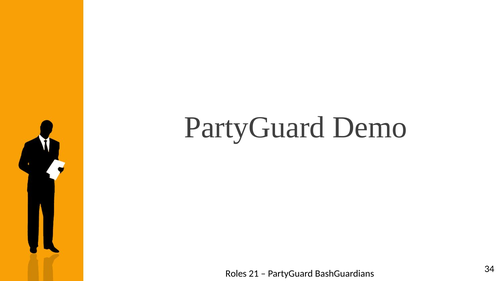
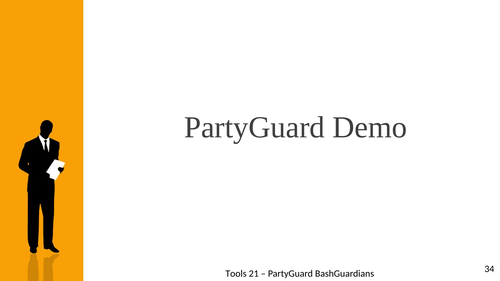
Roles: Roles -> Tools (236, 274)
